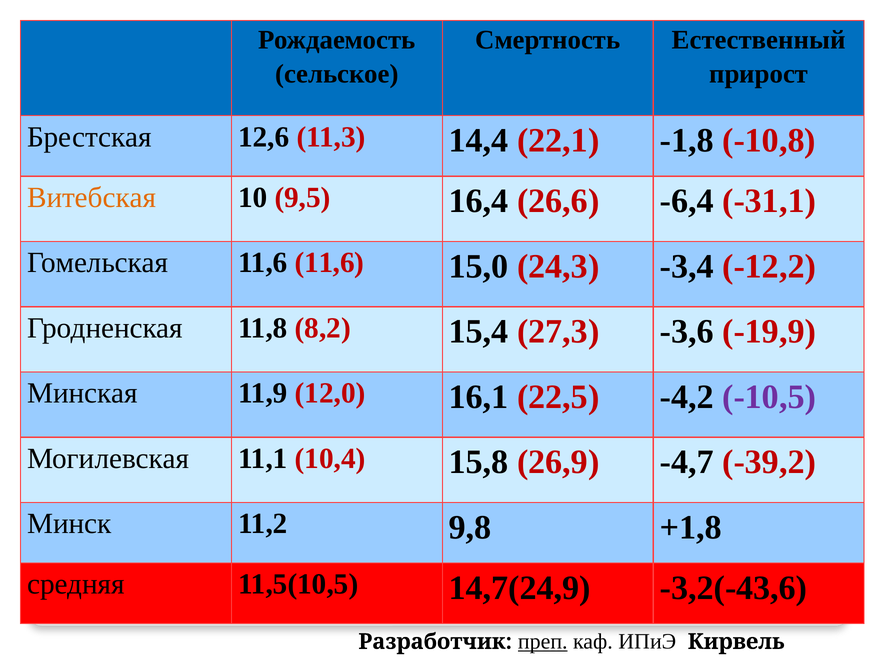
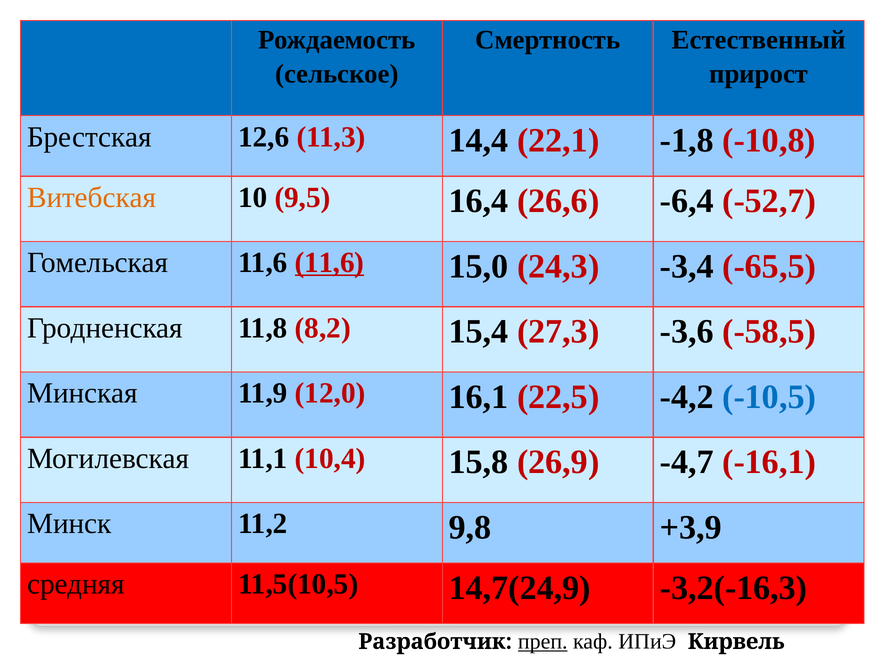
-31,1: -31,1 -> -52,7 (769, 201)
11,6 underline: none -> present (329, 263)
-12,2: -12,2 -> -65,5 (769, 267)
-19,9: -19,9 -> -58,5 (769, 332)
-10,5 colour: purple -> blue (769, 397)
-39,2: -39,2 -> -16,1 (769, 462)
+1,8: +1,8 -> +3,9 (691, 528)
-3,2(-43,6: -3,2(-43,6 -> -3,2(-16,3 (734, 588)
